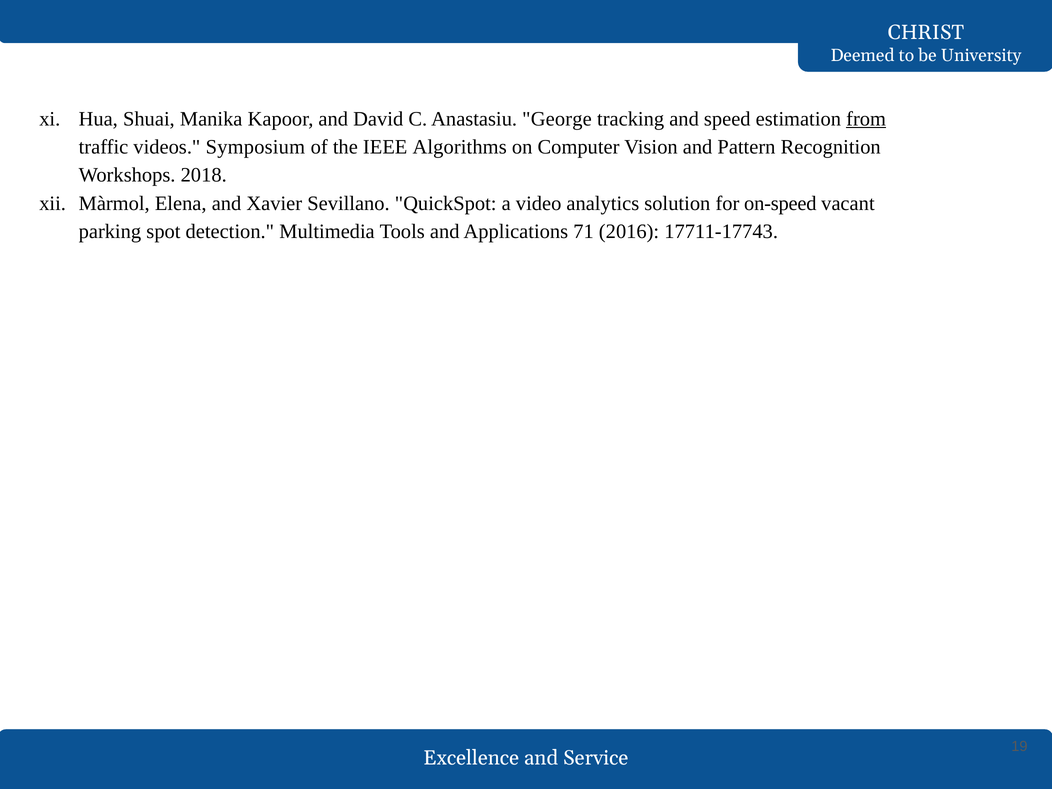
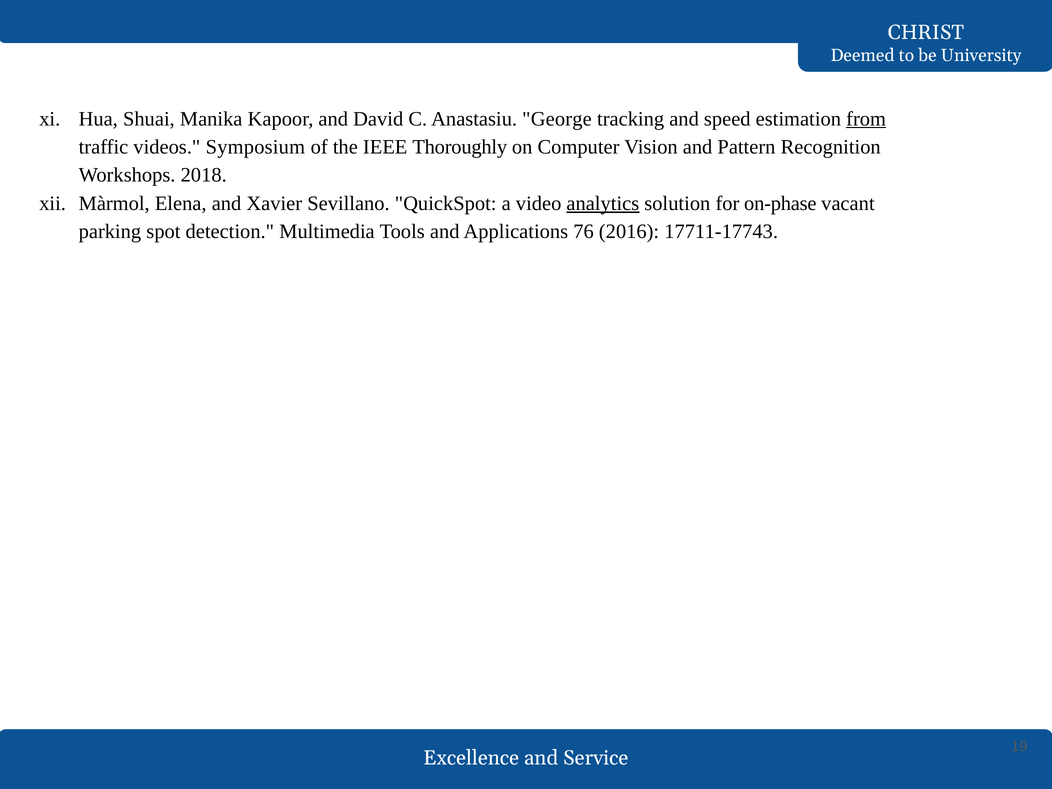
Algorithms: Algorithms -> Thoroughly (460, 147)
analytics underline: none -> present (603, 203)
on-speed: on-speed -> on-phase (780, 203)
71: 71 -> 76 (584, 232)
